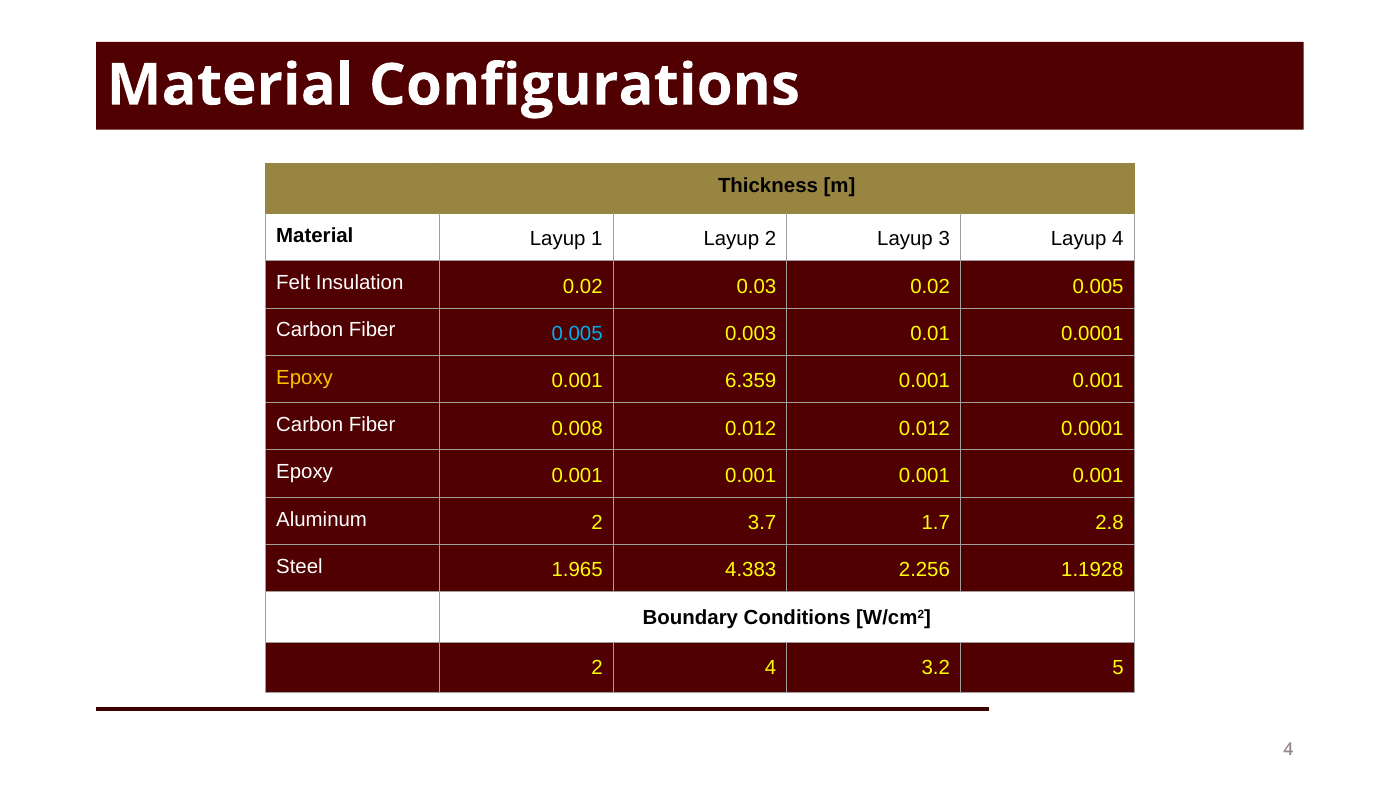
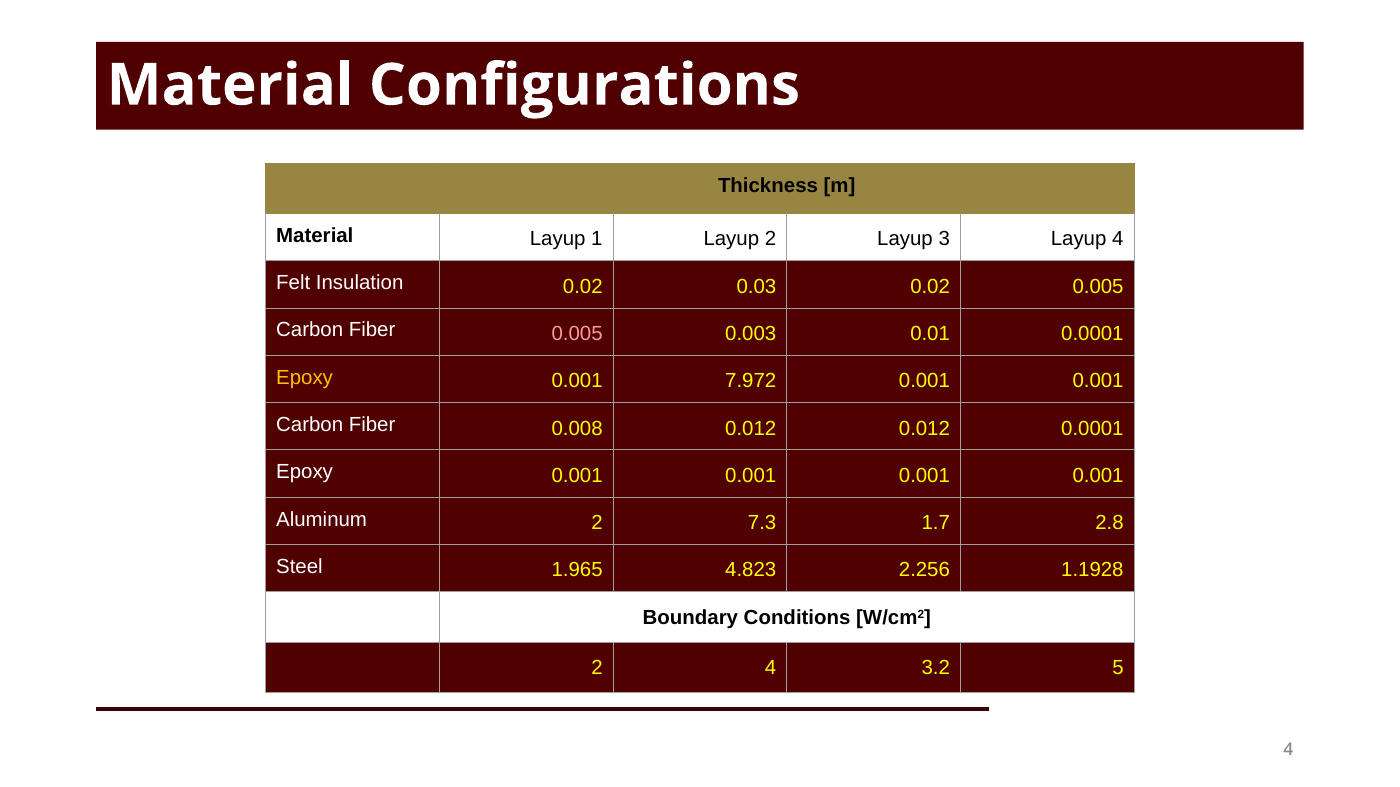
0.005 colour: light blue -> pink (577, 334)
6.359: 6.359 -> 7.972 (751, 381)
3.7: 3.7 -> 7.3 (762, 523)
4.383: 4.383 -> 4.823 (751, 571)
